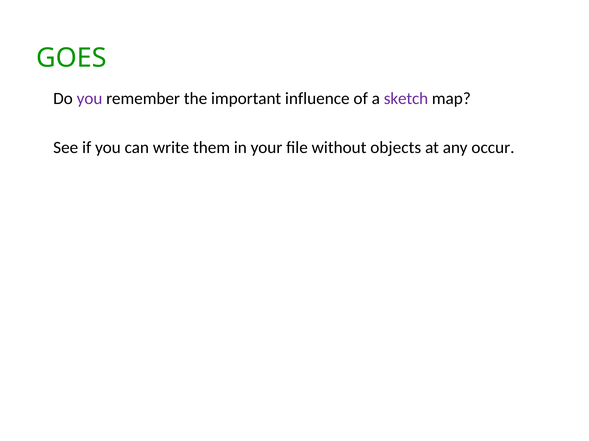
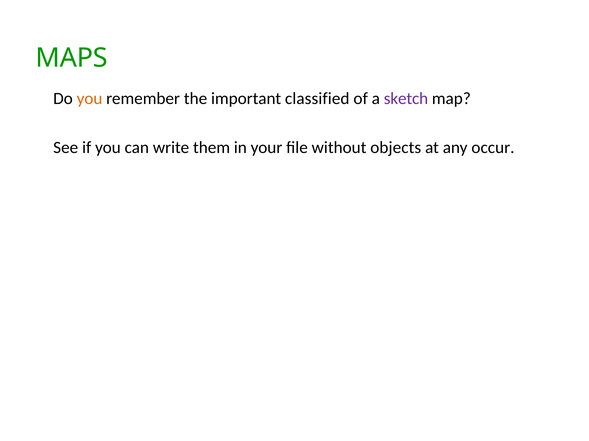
GOES: GOES -> MAPS (72, 58)
you colour: purple -> orange (90, 99)
influence: influence -> classified (317, 99)
